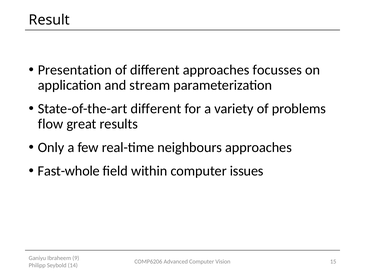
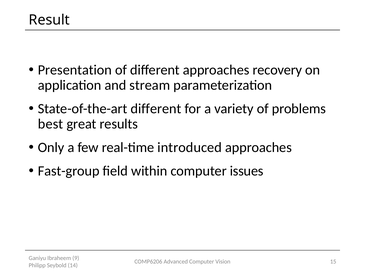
focusses: focusses -> recovery (277, 70)
flow: flow -> best (51, 124)
neighbours: neighbours -> introduced (190, 147)
Fast-whole: Fast-whole -> Fast-group (69, 171)
